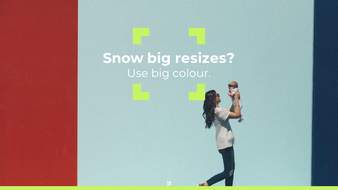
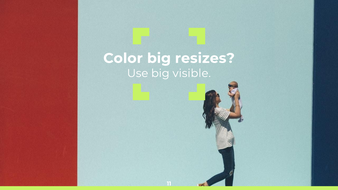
Snow: Snow -> Color (123, 58)
colour: colour -> visible (192, 73)
